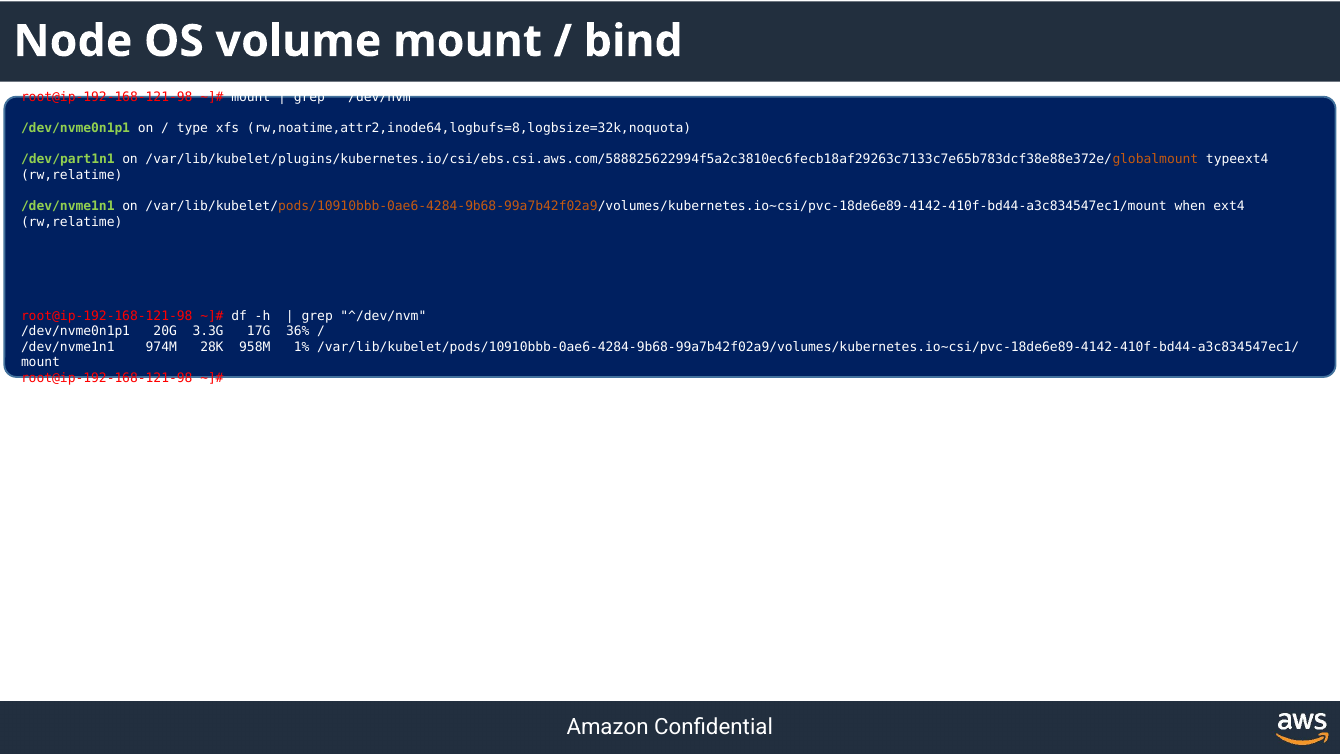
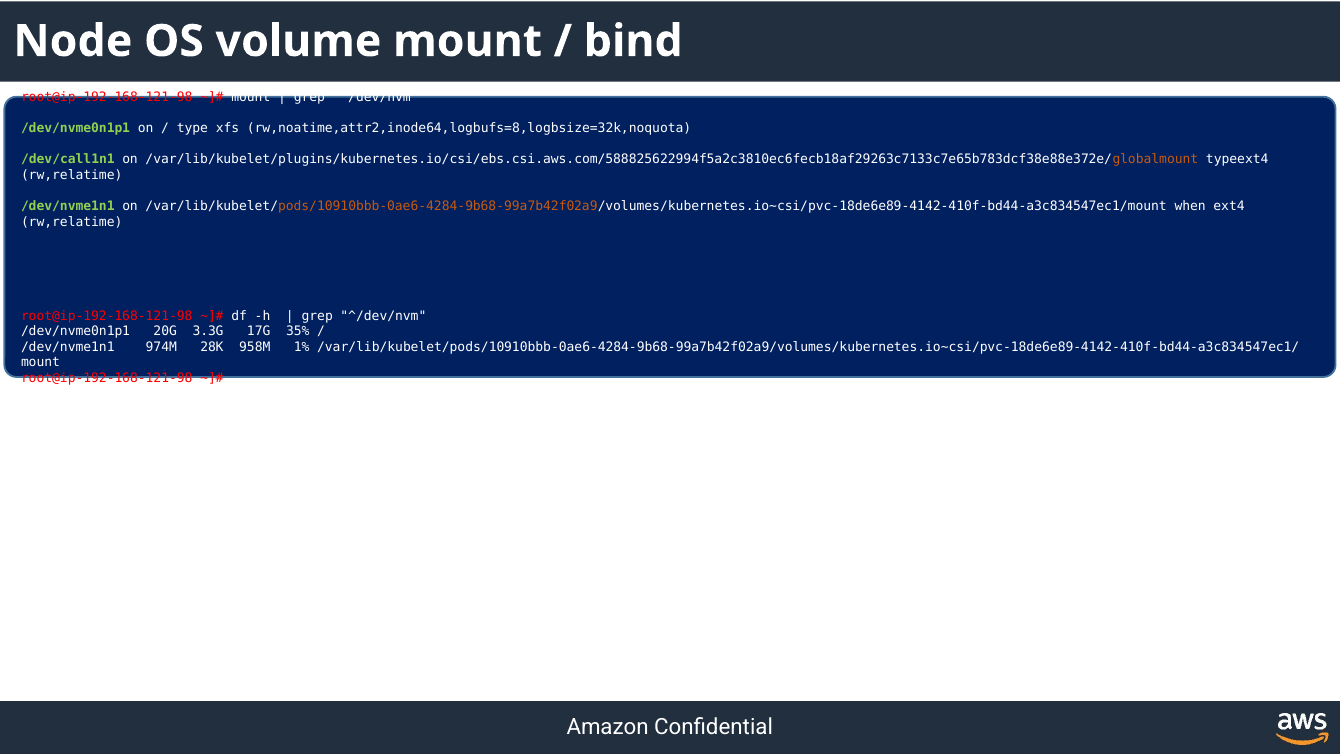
/dev/part1n1: /dev/part1n1 -> /dev/call1n1 (68, 160)
36%: 36% -> 35% (298, 331)
